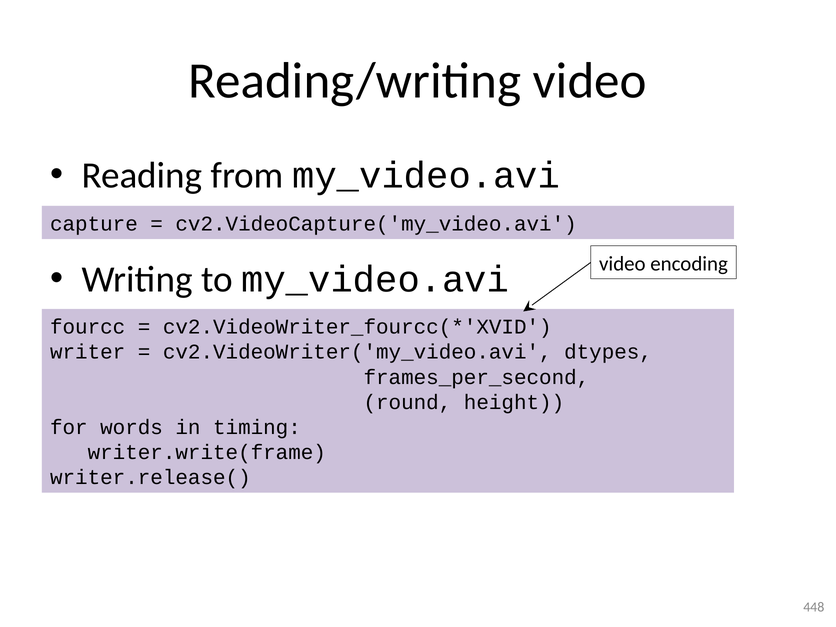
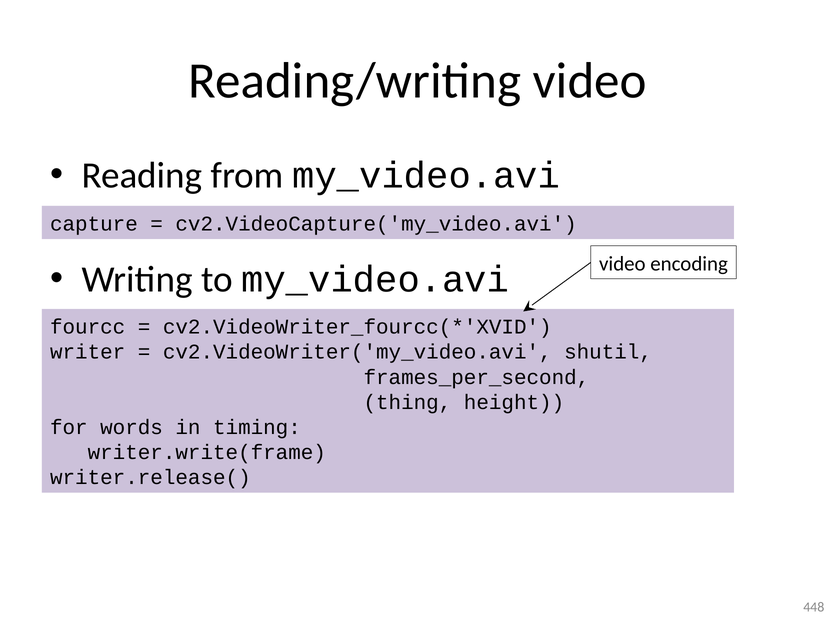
dtypes: dtypes -> shutil (608, 352)
round: round -> thing (407, 402)
